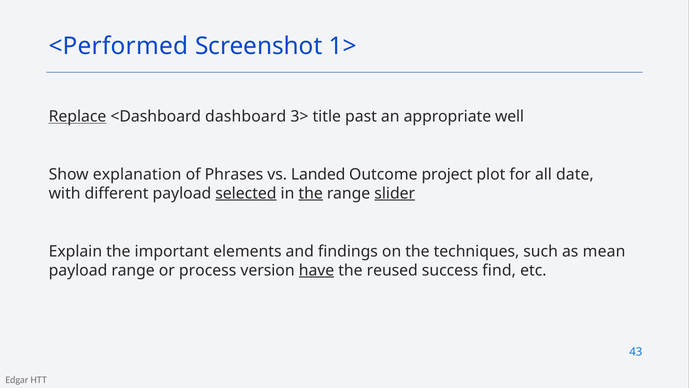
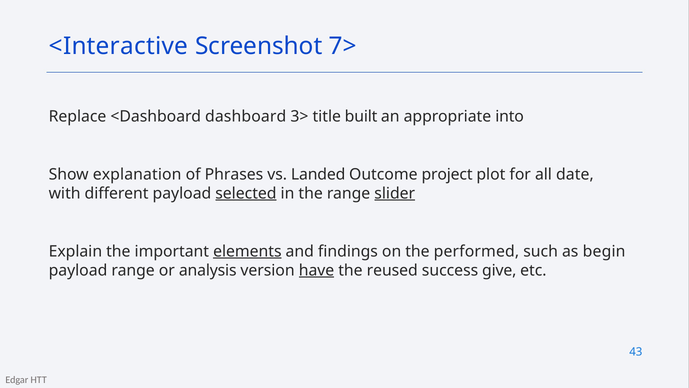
<Performed: <Performed -> <Interactive (119, 46)
1>: 1> -> 7> (343, 46)
Replace underline: present -> none (78, 116)
past: past -> built (361, 116)
well: well -> into (510, 116)
the underline: present -> none (311, 193)
elements underline: none -> present (247, 251)
techniques: techniques -> performed (476, 251)
mean: mean -> begin (604, 251)
process: process -> analysis (208, 270)
find: find -> give (499, 270)
